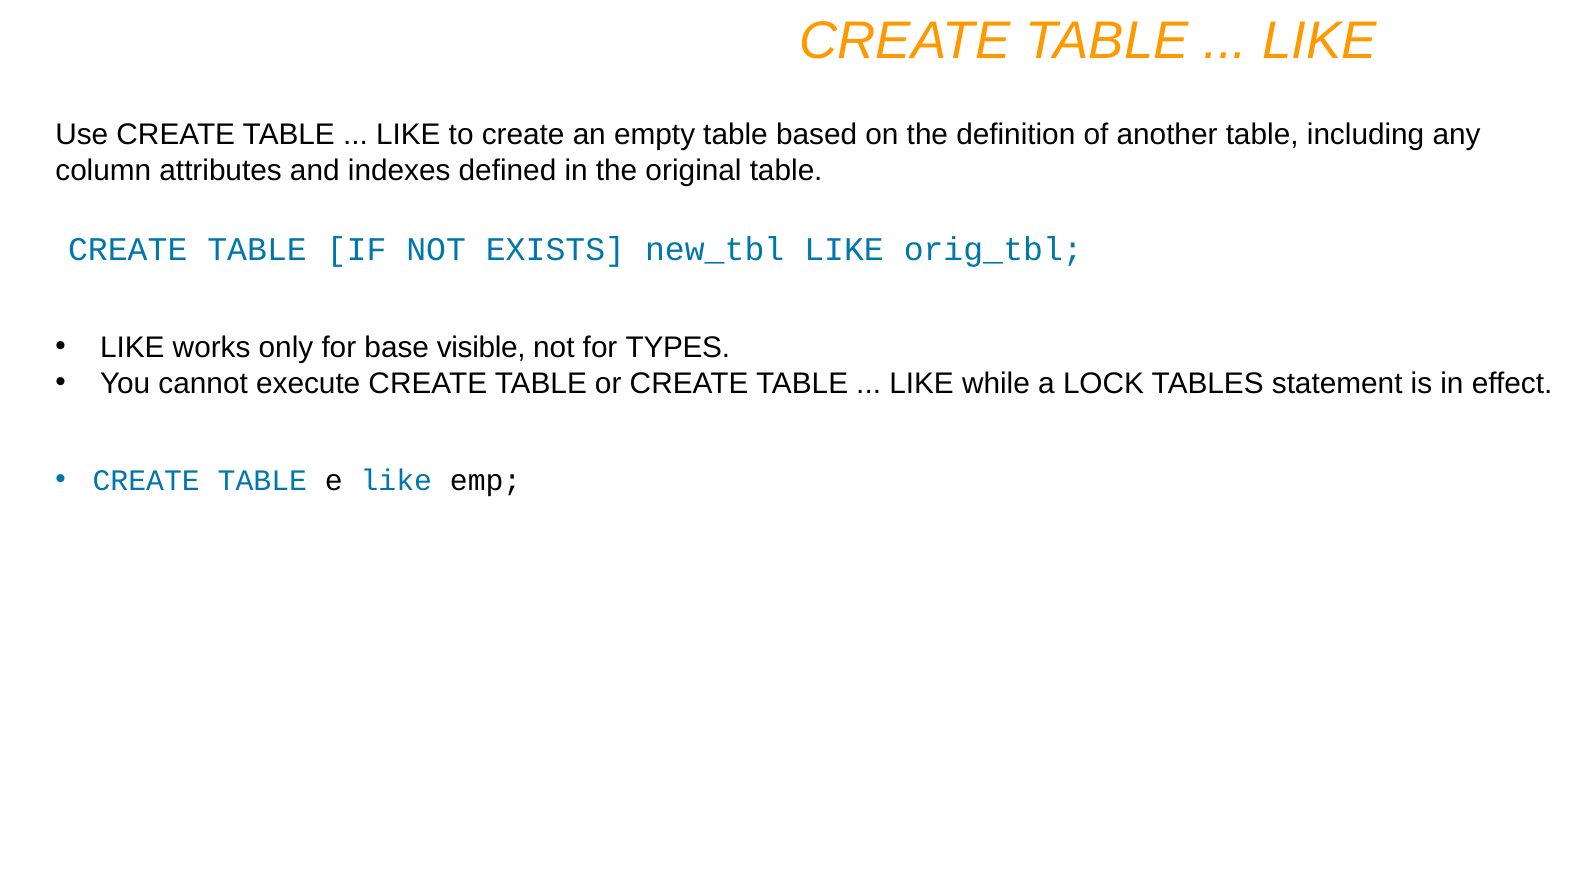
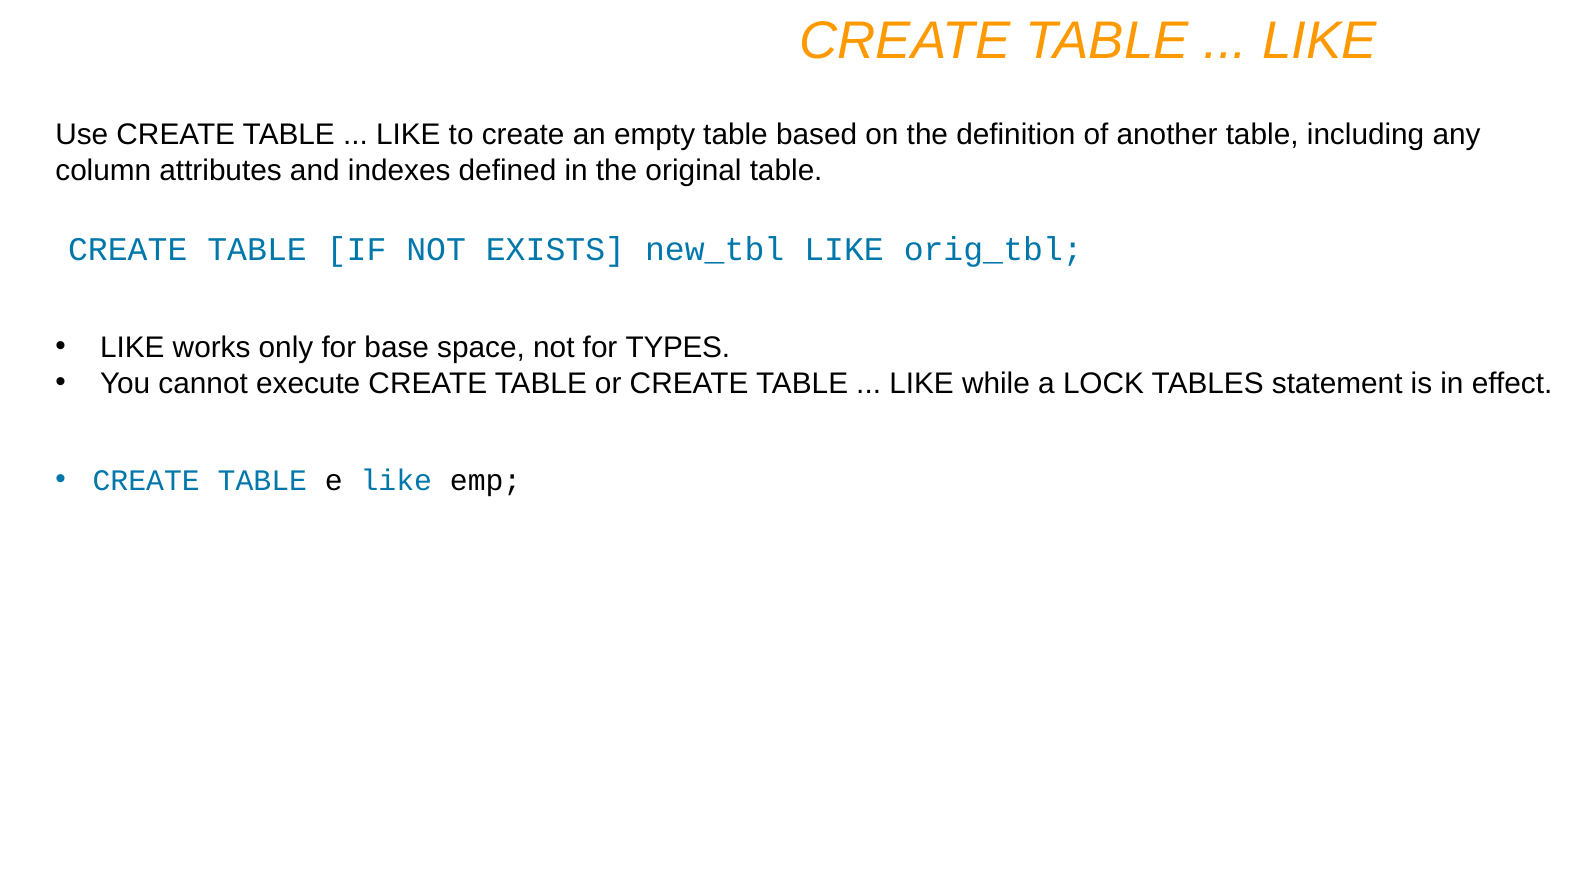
visible: visible -> space (481, 348)
